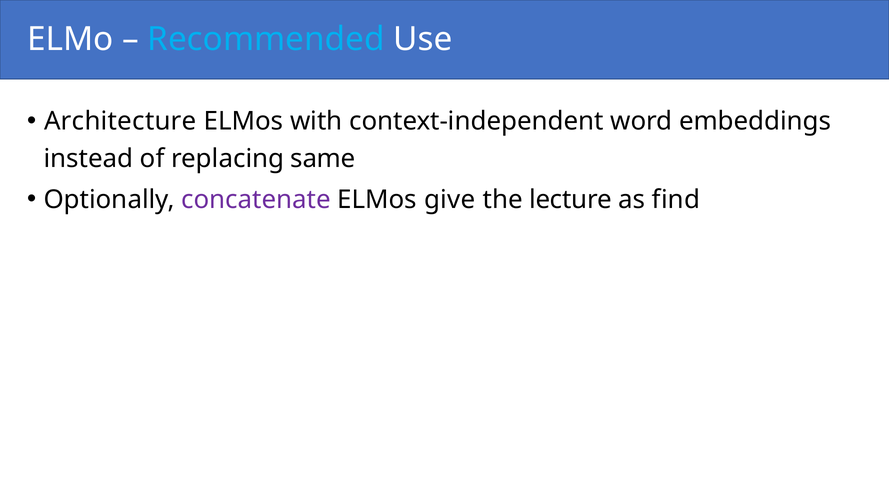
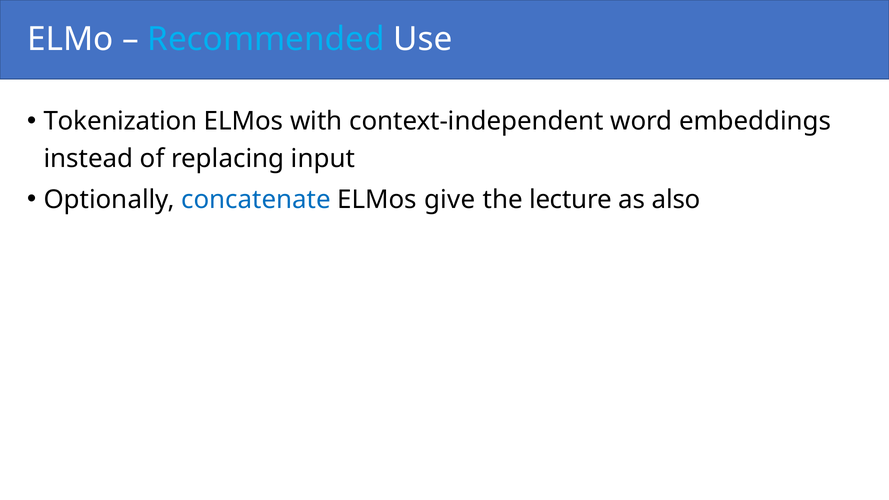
Architecture: Architecture -> Tokenization (121, 121)
same: same -> input (323, 159)
concatenate colour: purple -> blue (256, 200)
find: find -> also (676, 200)
